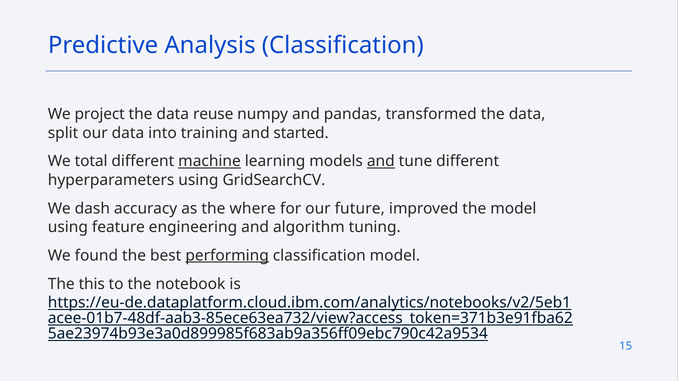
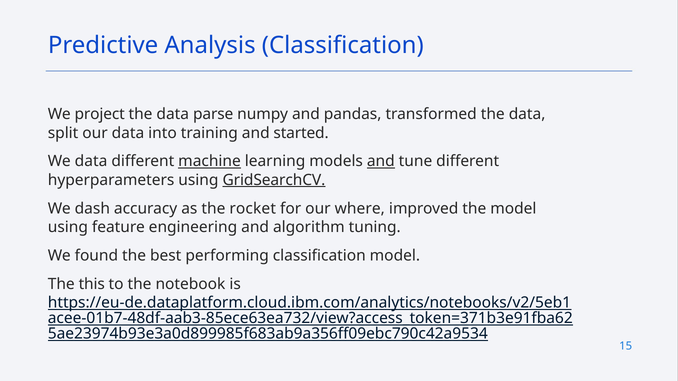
reuse: reuse -> parse (213, 114)
We total: total -> data (91, 162)
GridSearchCV underline: none -> present (274, 180)
where: where -> rocket (253, 209)
future: future -> where (360, 209)
performing underline: present -> none (227, 256)
